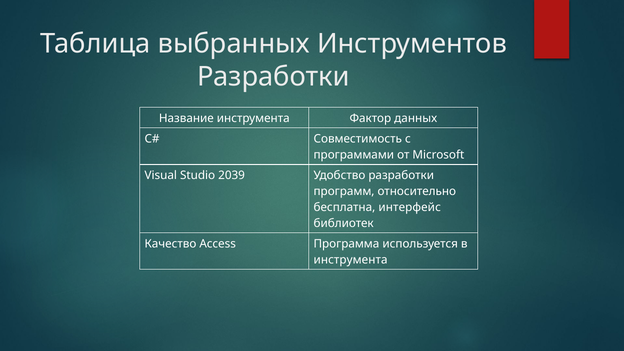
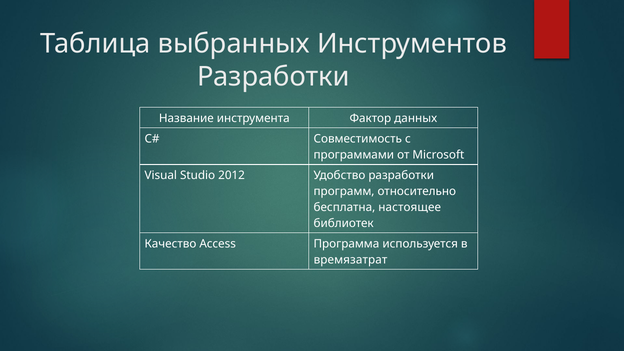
2039: 2039 -> 2012 (232, 175)
интерфейс: интерфейс -> настоящее (410, 207)
инструмента: инструмента -> времязатрат (351, 260)
